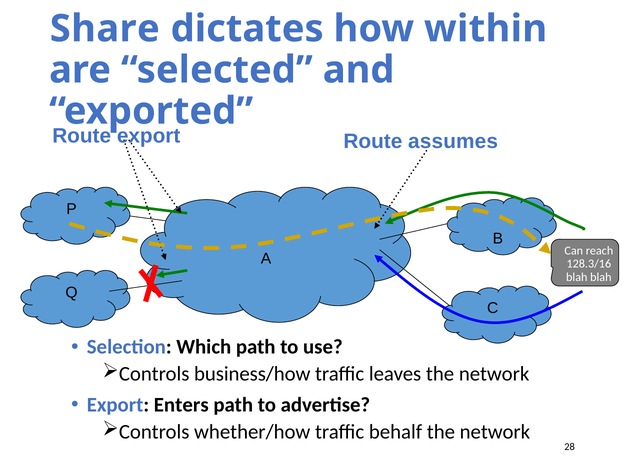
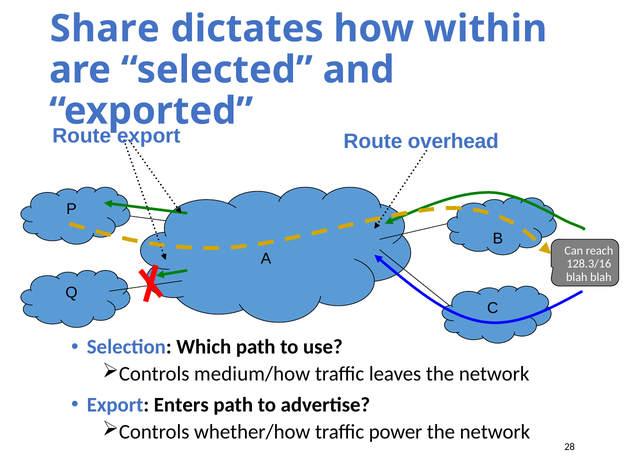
assumes: assumes -> overhead (453, 141)
business/how: business/how -> medium/how (252, 374)
behalf: behalf -> power (396, 432)
